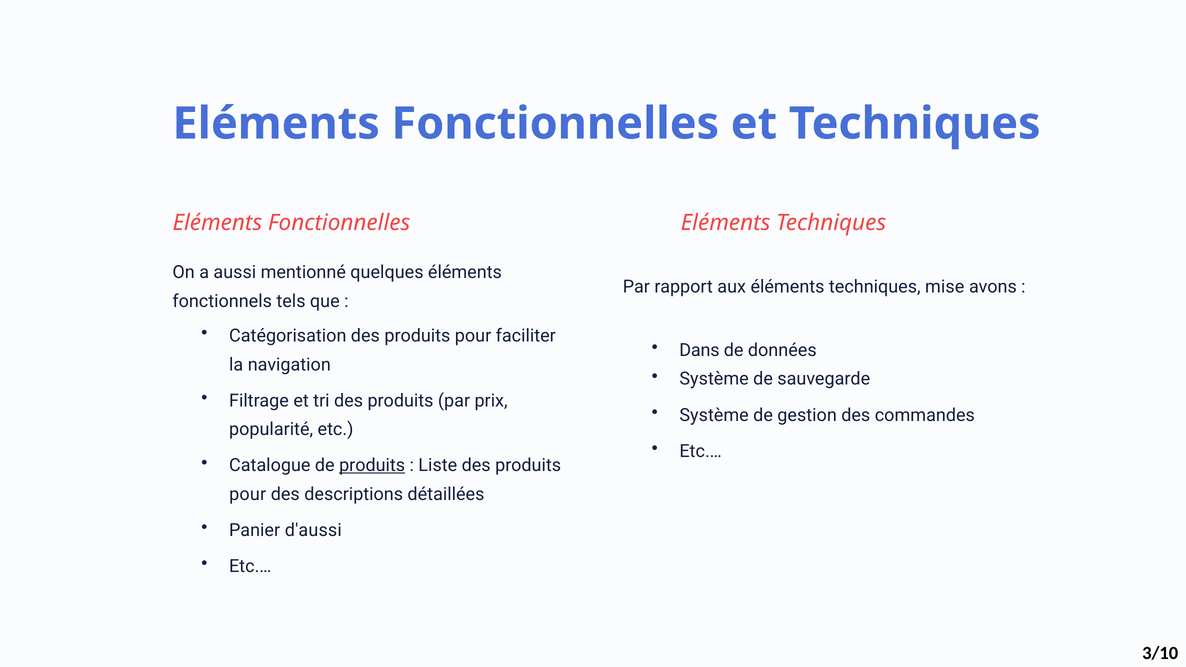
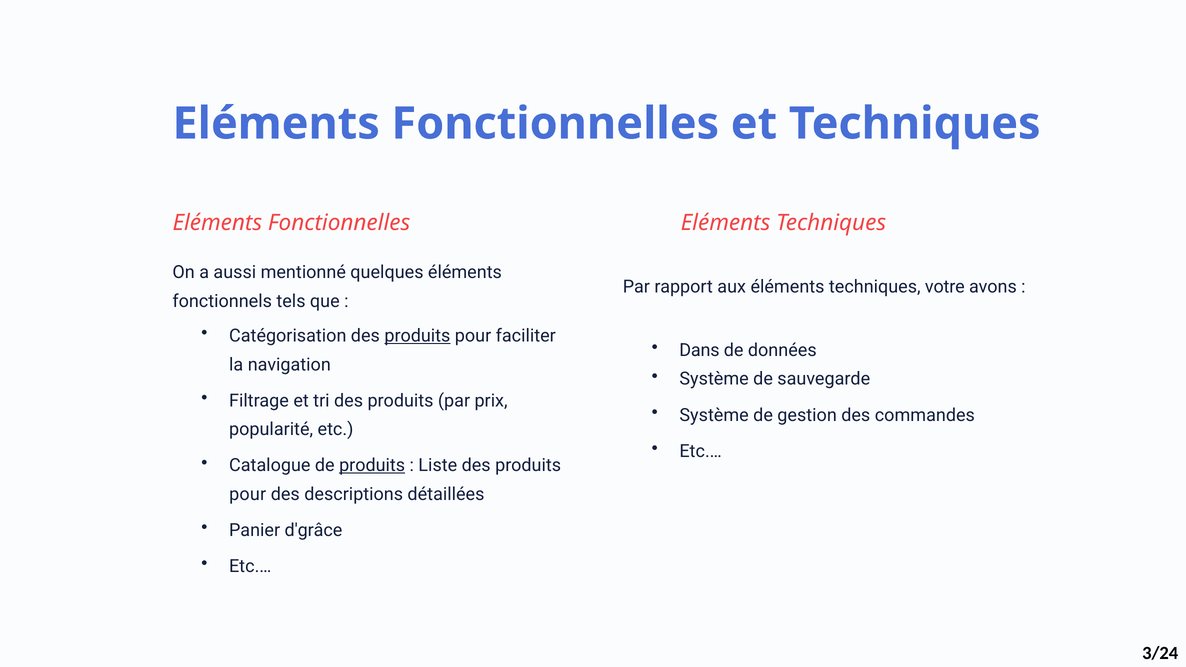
mise: mise -> votre (945, 287)
produits underline: none -> present (417, 336)
d'aussi: d'aussi -> d'grâce (313, 530)
3/10: 3/10 -> 3/24 (1160, 653)
